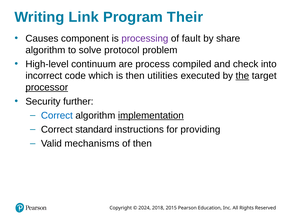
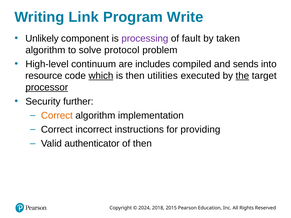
Their: Their -> Write (185, 17)
Causes: Causes -> Unlikely (42, 38)
share: share -> taken (228, 38)
process: process -> includes (153, 64)
check: check -> sends (246, 64)
incorrect: incorrect -> resource (44, 76)
which underline: none -> present (101, 76)
Correct colour: blue -> orange (57, 116)
implementation underline: present -> none (151, 116)
standard: standard -> incorrect (94, 130)
mechanisms: mechanisms -> authenticator (92, 144)
